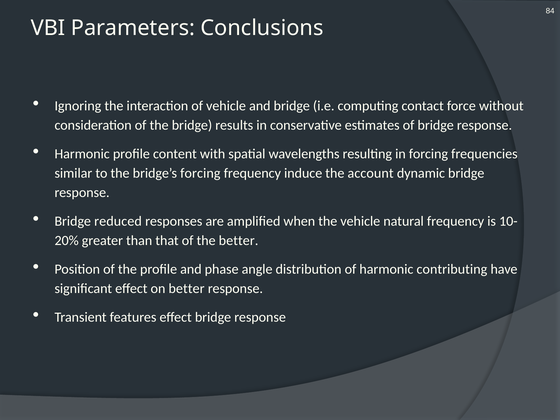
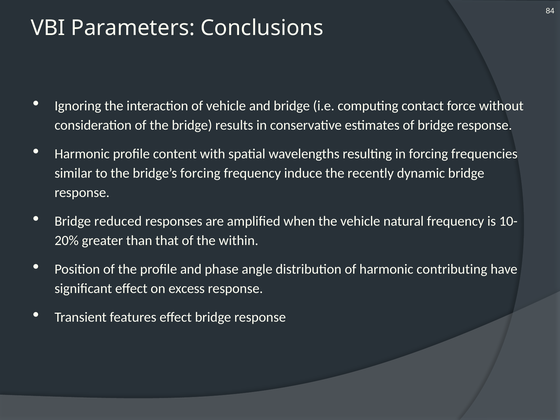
account: account -> recently (371, 173)
the better: better -> within (239, 241)
on better: better -> excess (187, 288)
